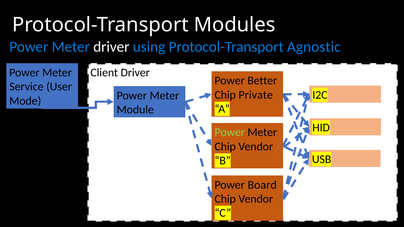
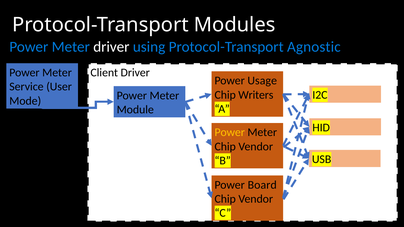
Better: Better -> Usage (262, 81)
Private: Private -> Writers (256, 95)
Power colour: light green -> yellow (230, 133)
